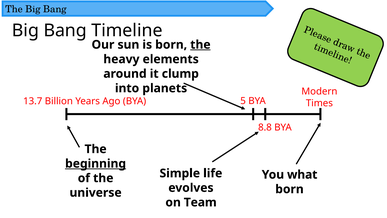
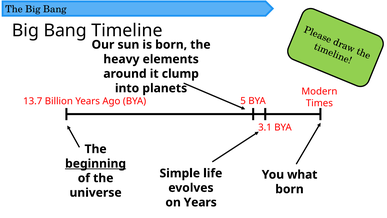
the underline: present -> none (200, 45)
8.8: 8.8 -> 3.1 (265, 127)
on Team: Team -> Years (200, 202)
